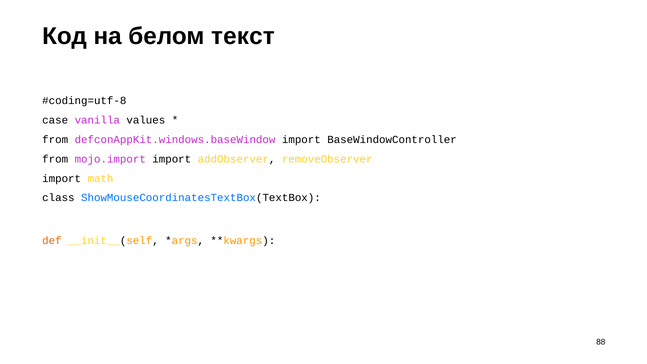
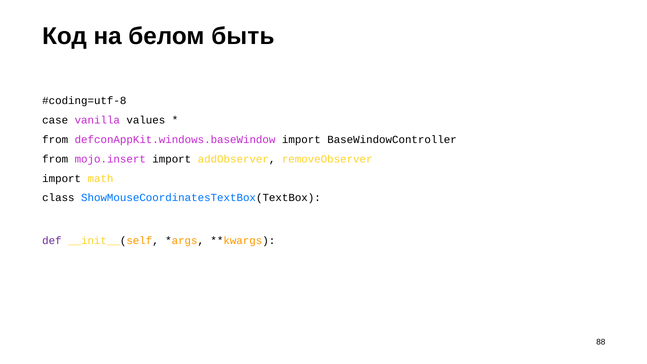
текст: текст -> быть (243, 36)
mojo.import: mojo.import -> mojo.insert (110, 159)
def colour: orange -> purple (52, 241)
